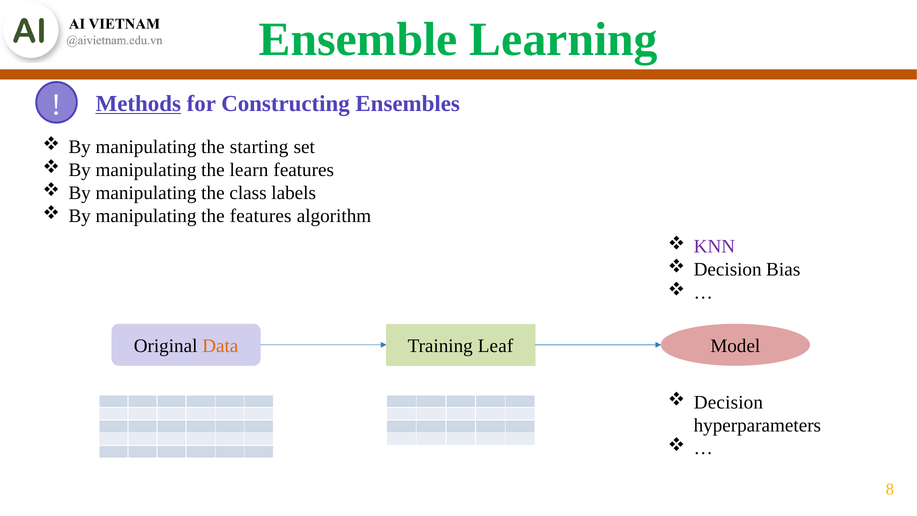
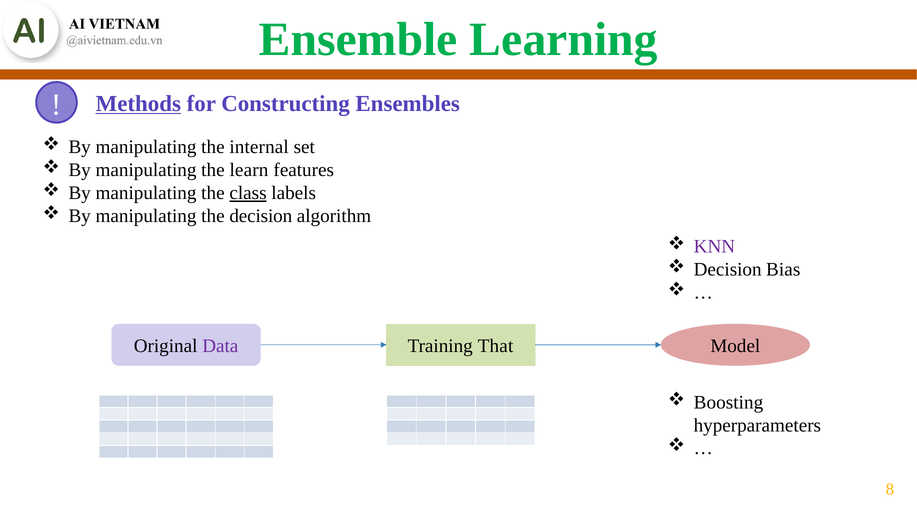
starting: starting -> internal (259, 147)
class underline: none -> present (248, 193)
the features: features -> decision (261, 216)
Data colour: orange -> purple (220, 346)
Leaf: Leaf -> That (496, 346)
Decision: Decision -> Boosting (728, 402)
